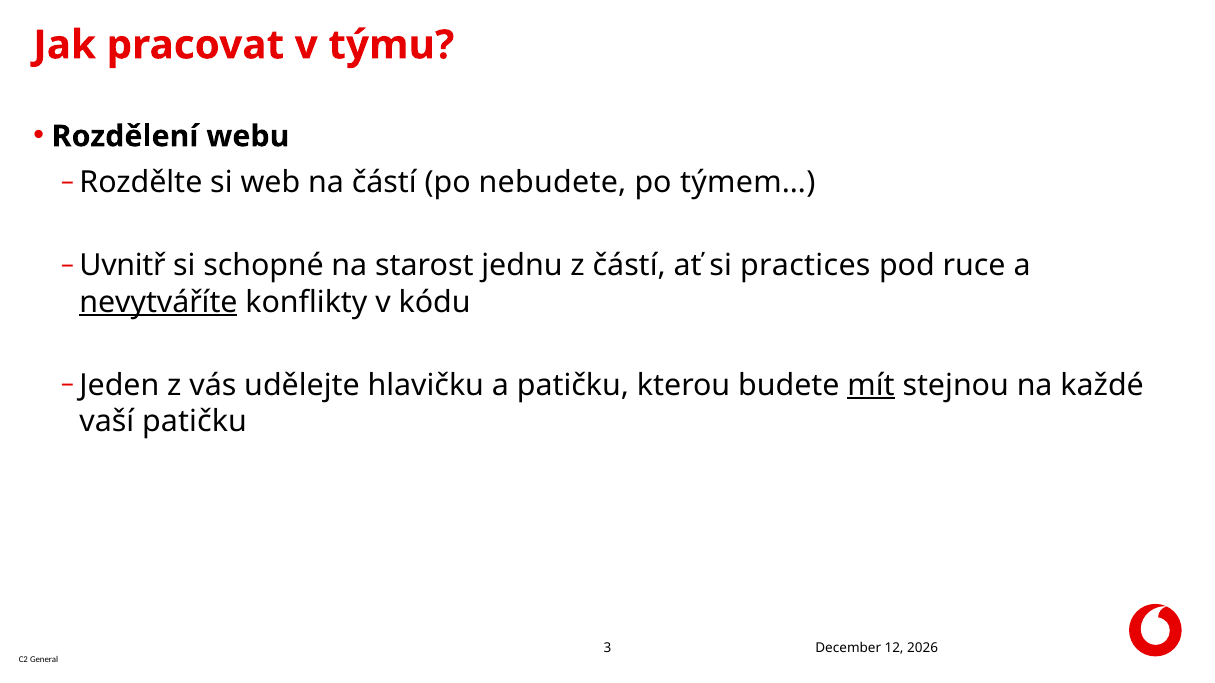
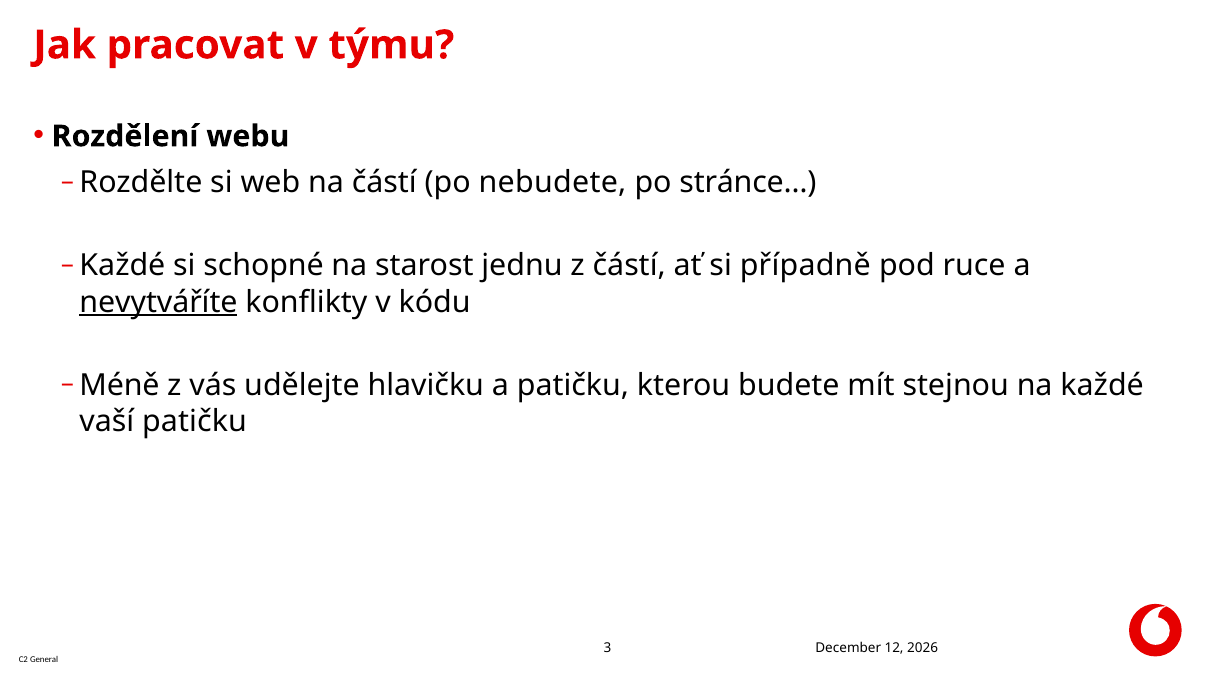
týmem…: týmem… -> stránce… (748, 183)
Uvnitř: Uvnitř -> Každé (122, 266)
practices: practices -> případně (805, 266)
Jeden: Jeden -> Méně (119, 385)
mít underline: present -> none (871, 385)
